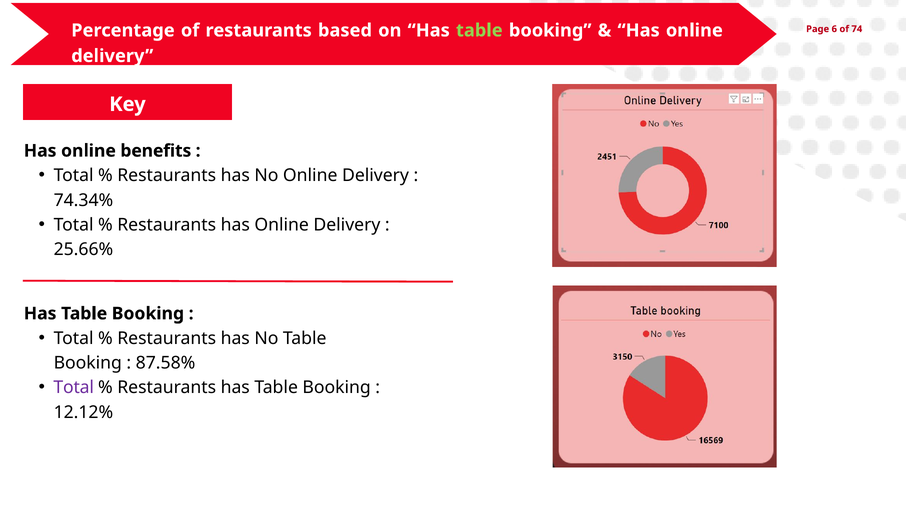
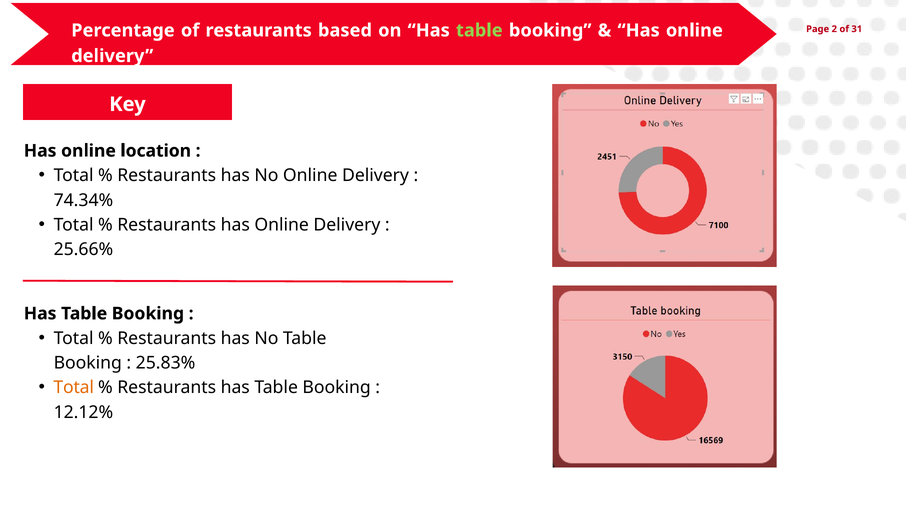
6: 6 -> 2 (834, 29)
74: 74 -> 31 (857, 29)
benefits: benefits -> location (156, 151)
87.58%: 87.58% -> 25.83% (166, 363)
Total colour: purple -> orange (74, 387)
